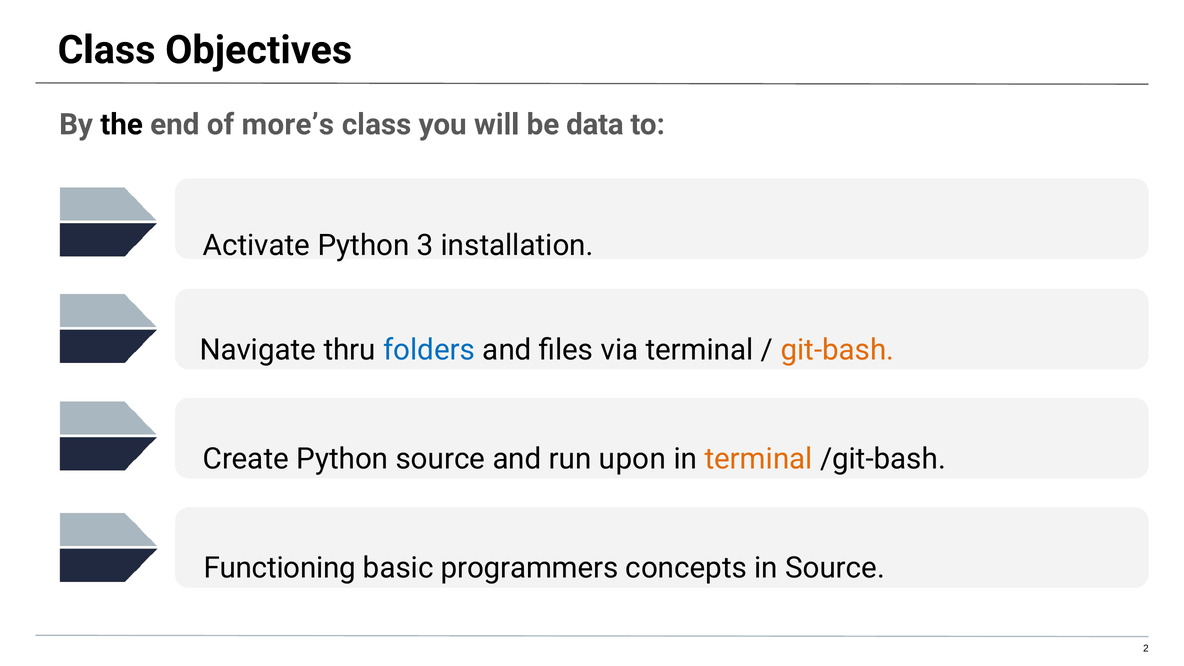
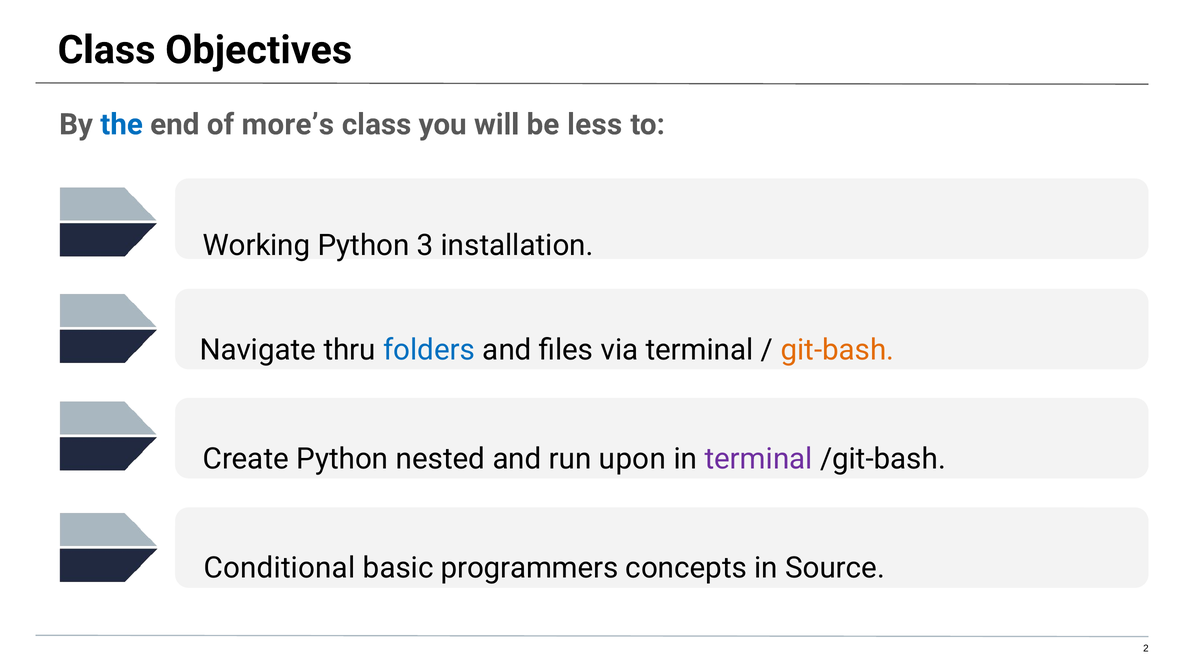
the colour: black -> blue (122, 125)
data: data -> less (595, 125)
Activate: Activate -> Working (257, 245)
Python source: source -> nested (440, 459)
terminal colour: orange -> purple (759, 459)
Functioning: Functioning -> Conditional (280, 568)
